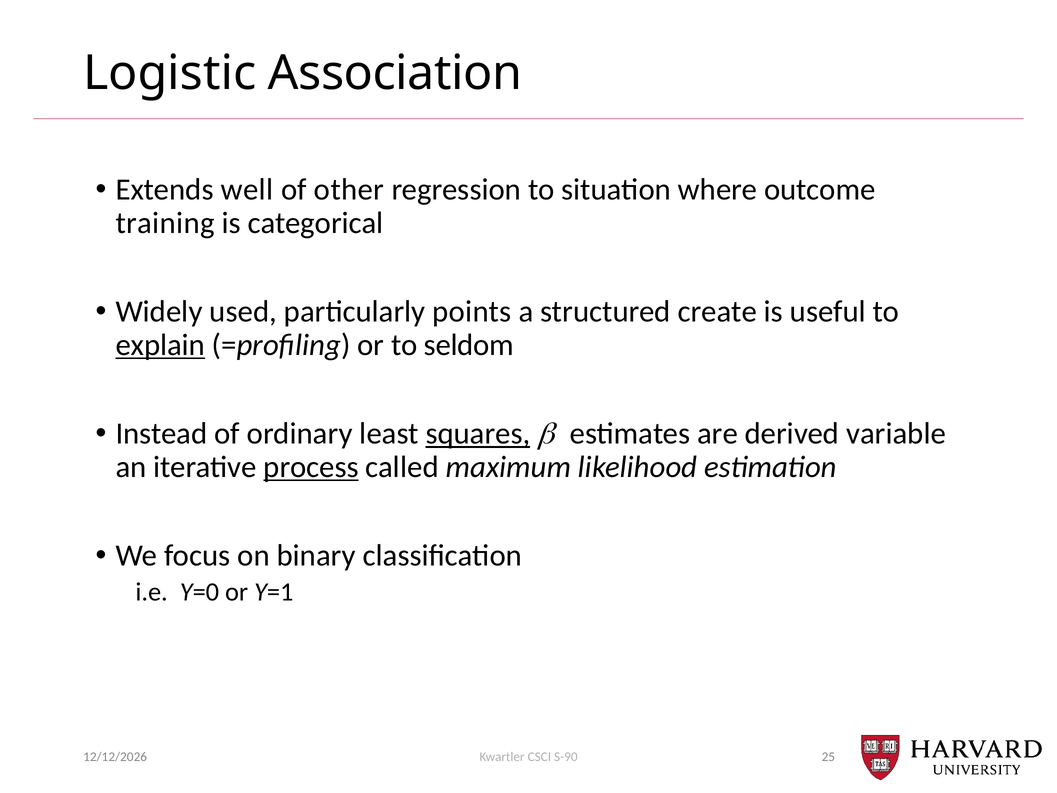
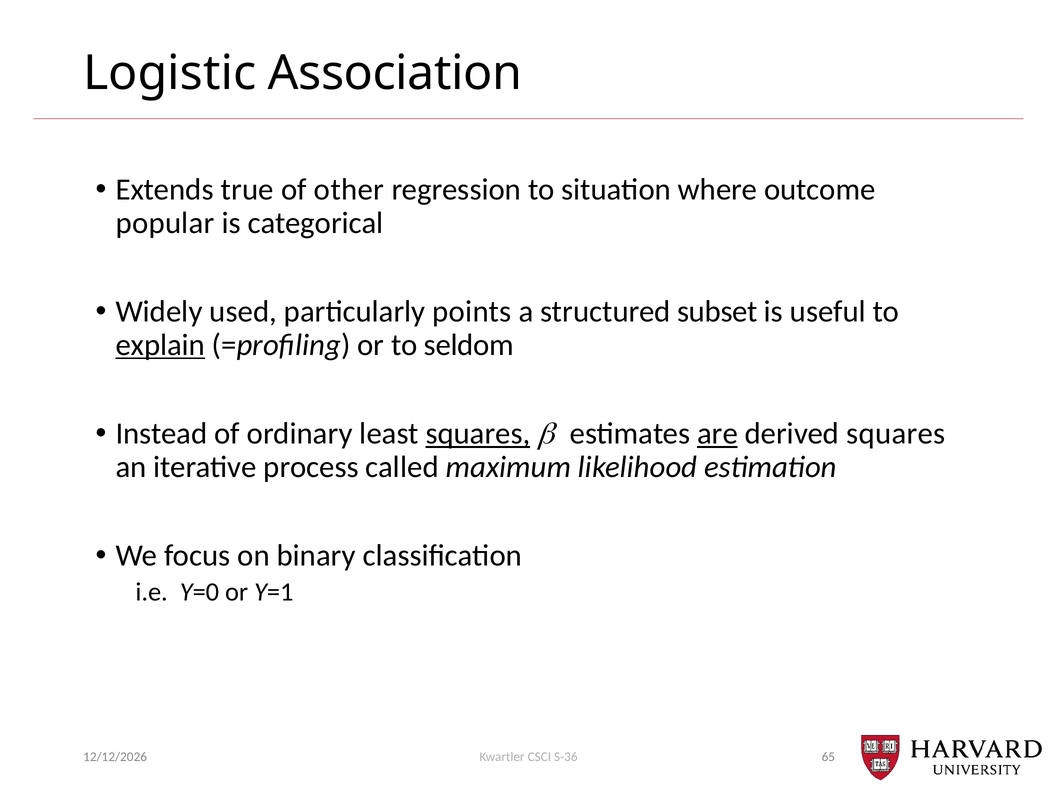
well: well -> true (247, 190)
training: training -> popular (165, 223)
create: create -> subset (717, 312)
are underline: none -> present (718, 434)
derived variable: variable -> squares (896, 434)
process underline: present -> none (311, 467)
S-90: S-90 -> S-36 (566, 757)
25: 25 -> 65 (828, 757)
